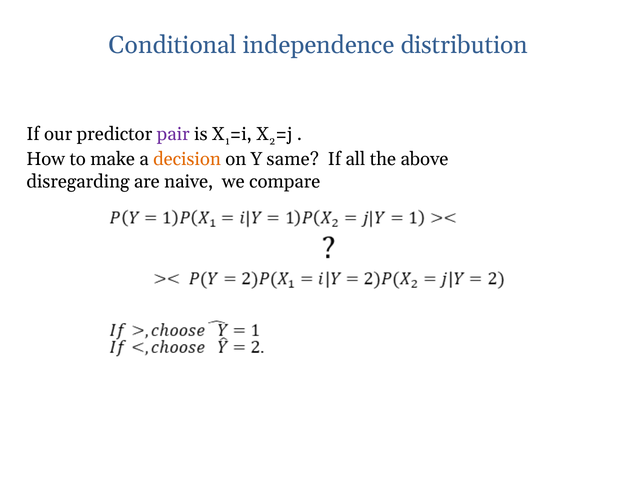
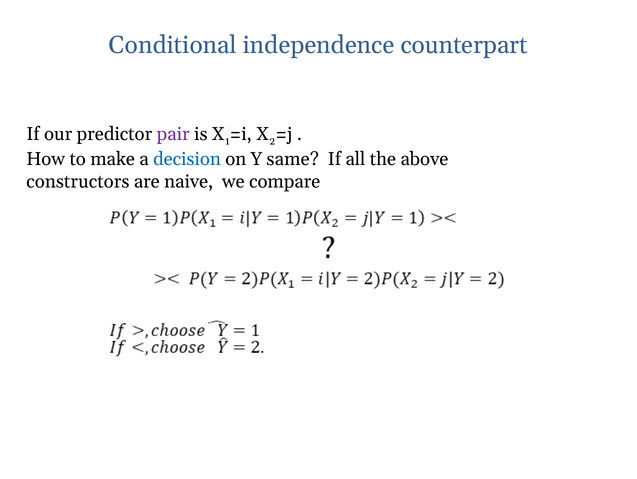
distribution: distribution -> counterpart (464, 45)
decision colour: orange -> blue (187, 159)
disregarding: disregarding -> constructors (78, 181)
